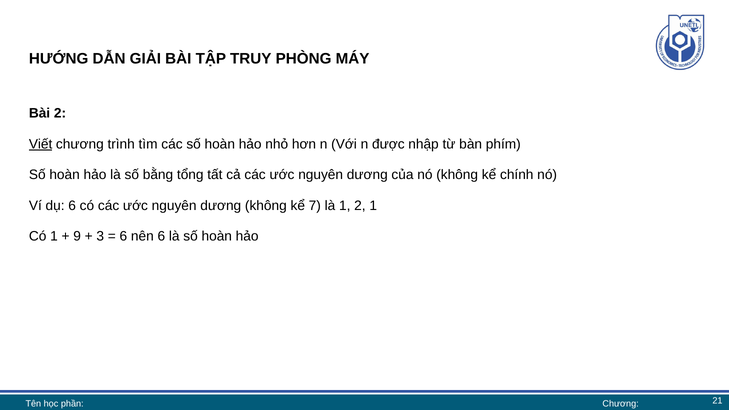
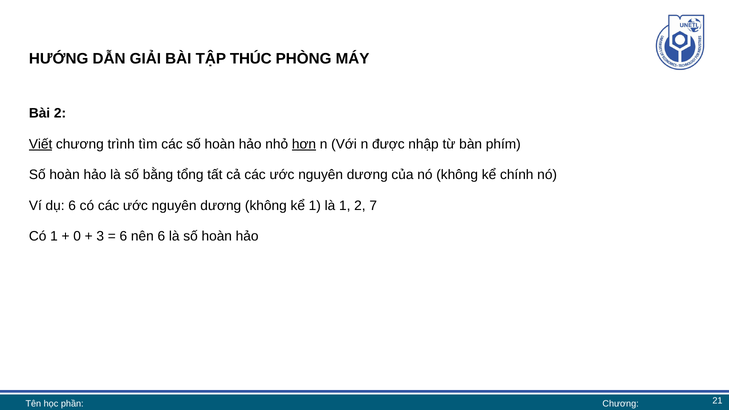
TRUY: TRUY -> THÚC (251, 59)
hơn underline: none -> present (304, 144)
kể 7: 7 -> 1 (315, 206)
2 1: 1 -> 7 (373, 206)
9: 9 -> 0 (77, 236)
